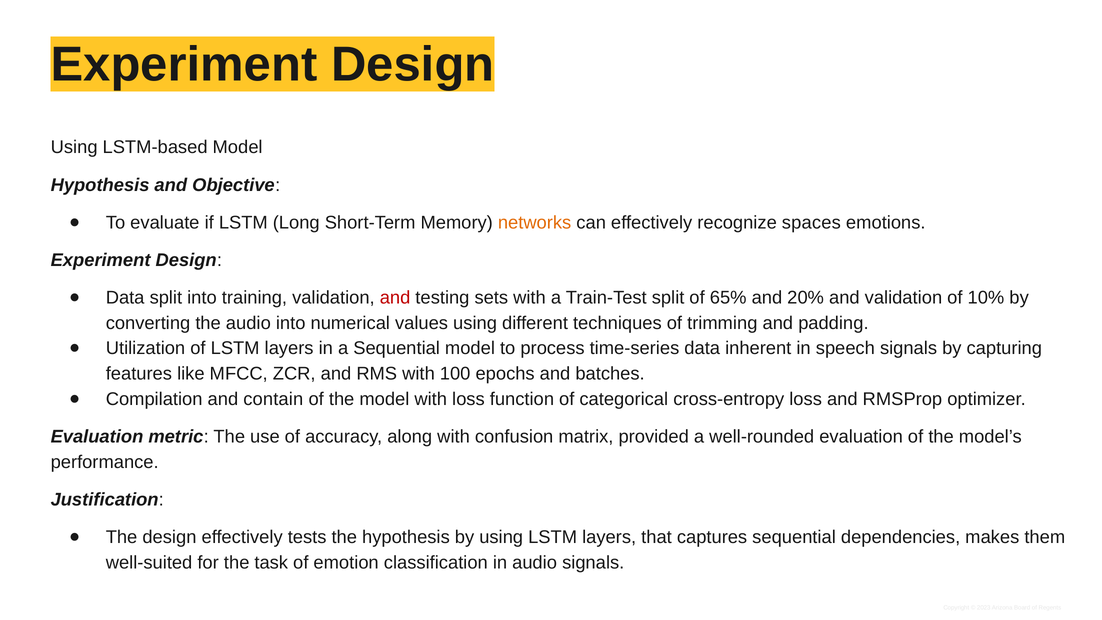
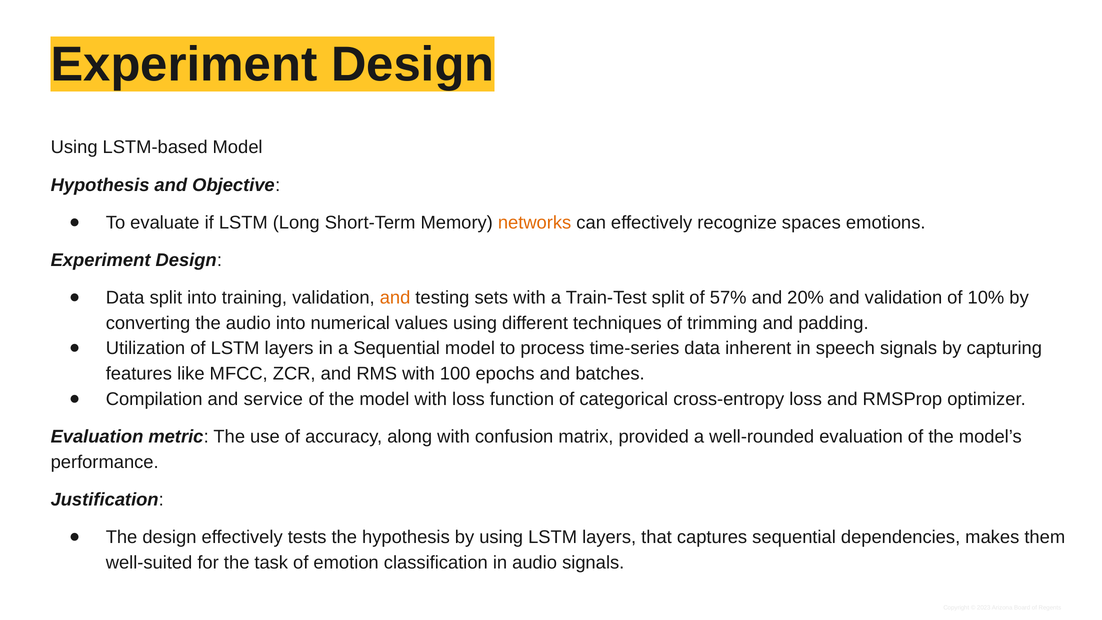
and colour: red -> orange (395, 298)
65%: 65% -> 57% (728, 298)
contain: contain -> service (273, 399)
